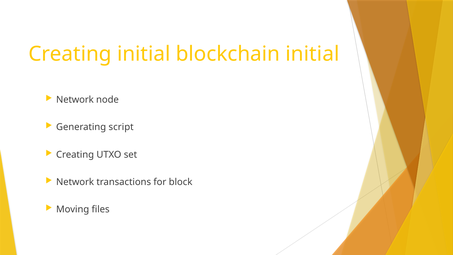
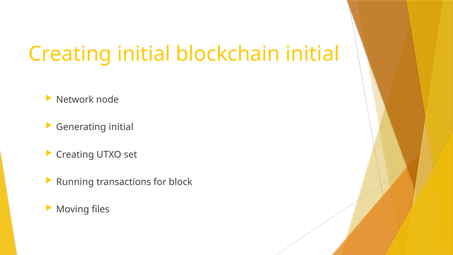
Generating script: script -> initial (121, 127)
Network: Network -> Running (75, 182)
